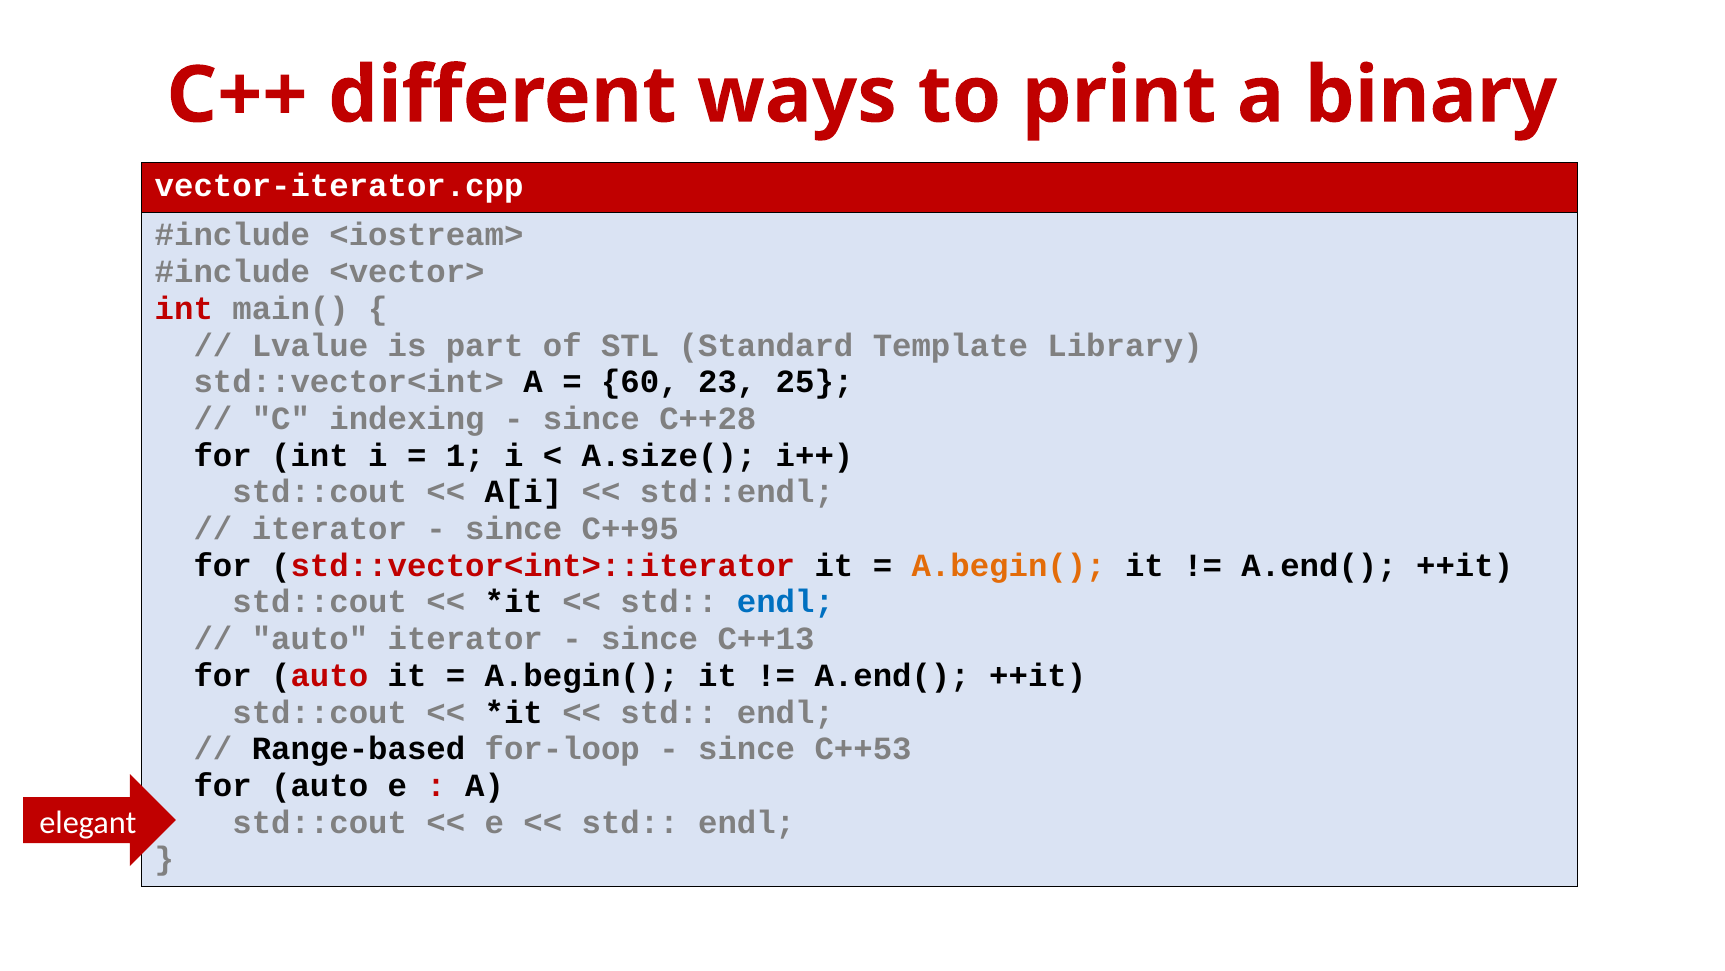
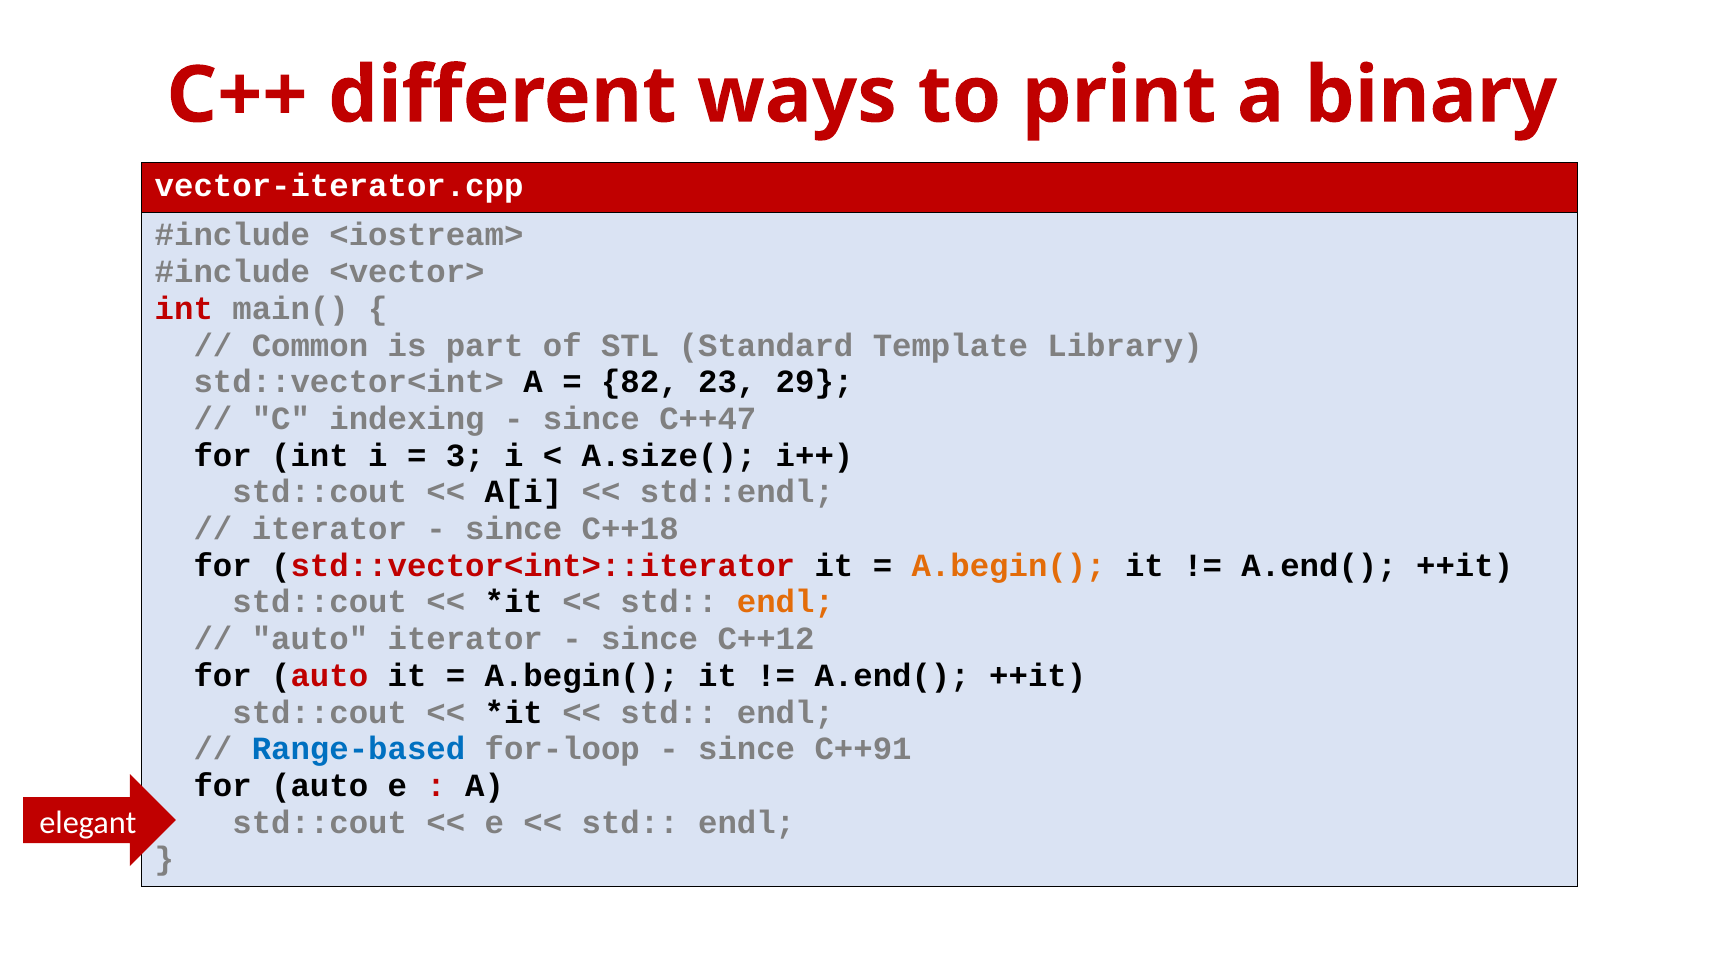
Lvalue: Lvalue -> Common (310, 345)
60: 60 -> 82 (640, 382)
25: 25 -> 29 (815, 382)
C++28: C++28 -> C++47 (708, 419)
1: 1 -> 3 (465, 455)
C++95: C++95 -> C++18 (630, 529)
endl colour: blue -> orange (785, 602)
C++13: C++13 -> C++12 (766, 639)
Range-based colour: black -> blue (359, 749)
C++53: C++53 -> C++91 (863, 749)
